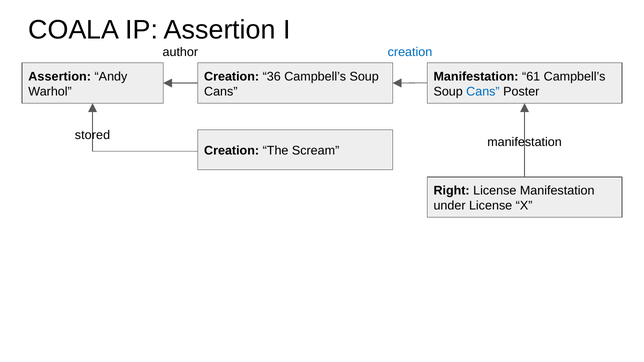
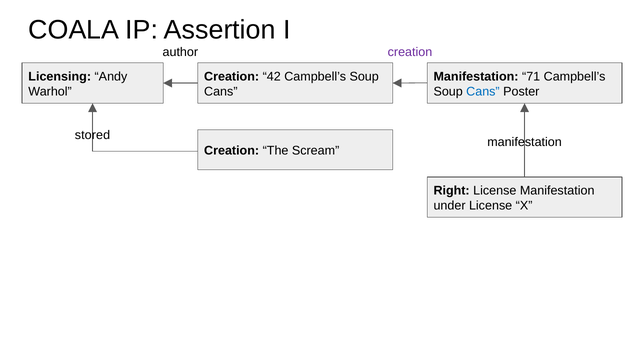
creation colour: blue -> purple (410, 52)
Assertion: Assertion -> Licensing (60, 76)
36: 36 -> 42 (272, 76)
61: 61 -> 71 (531, 76)
